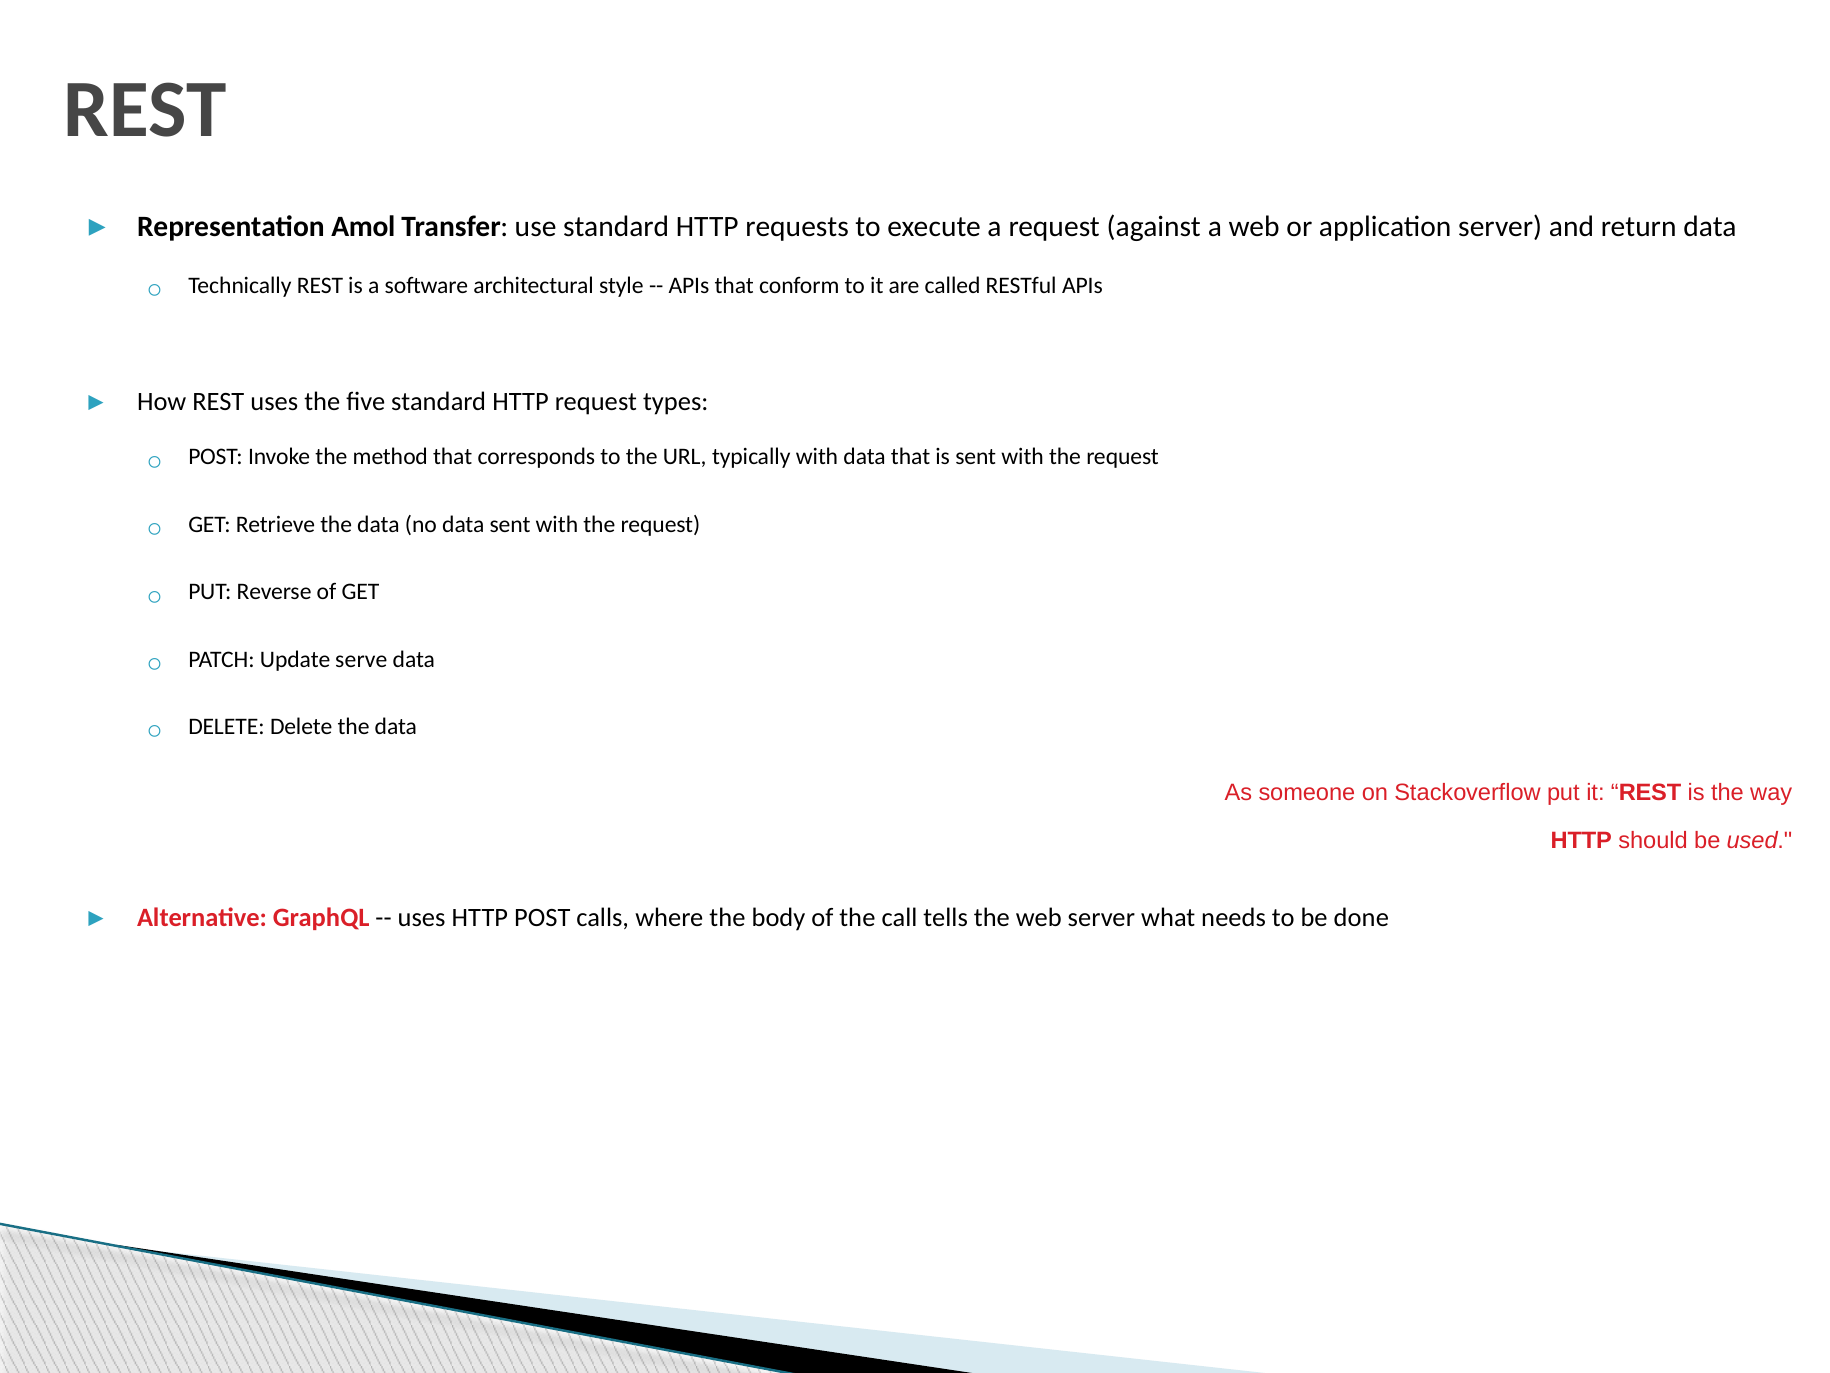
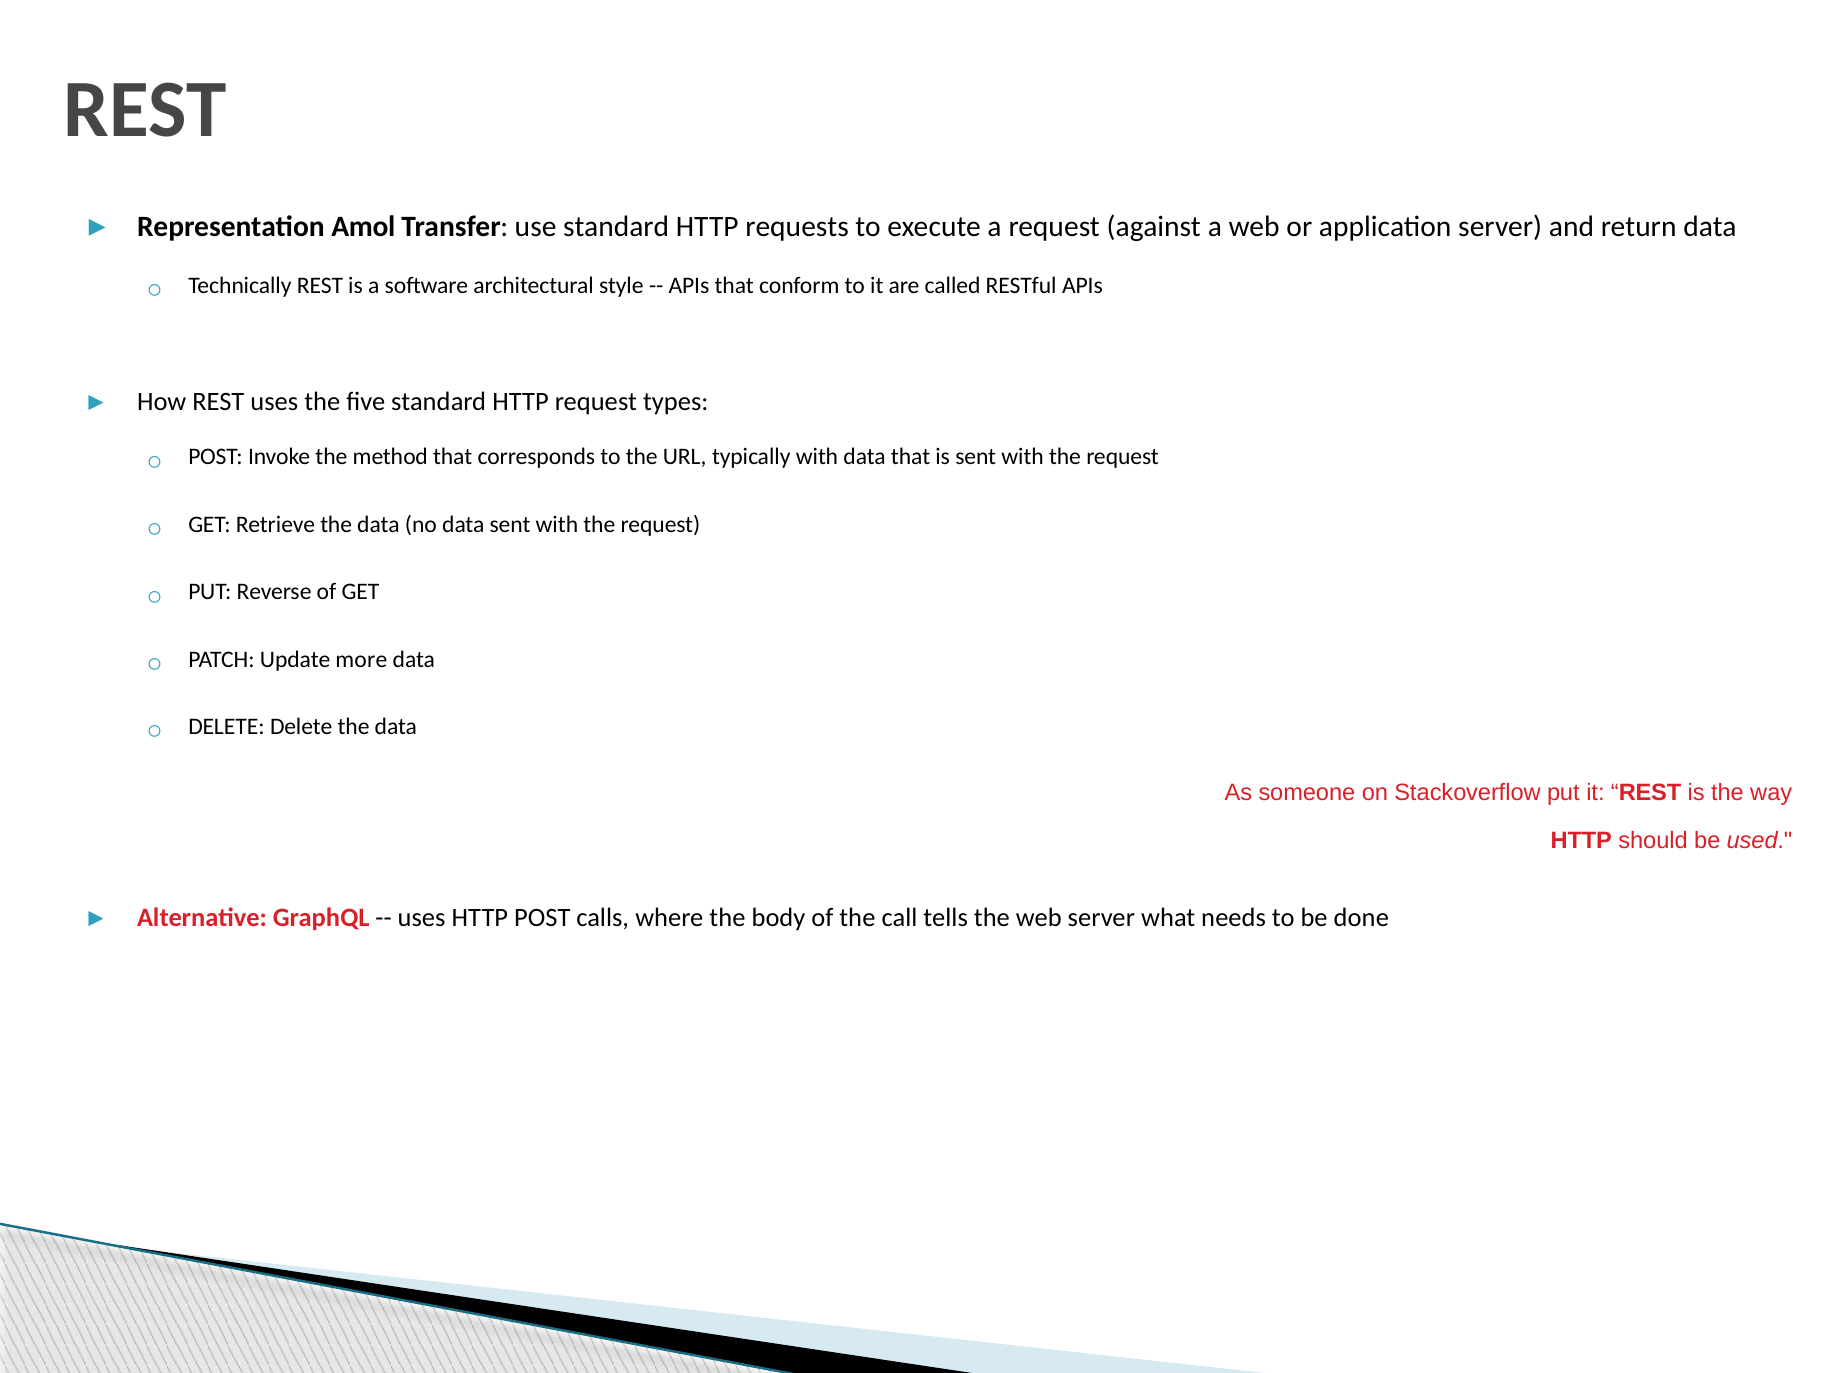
serve: serve -> more (361, 659)
